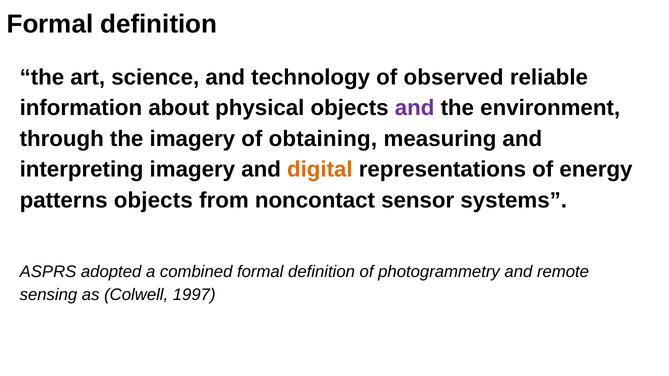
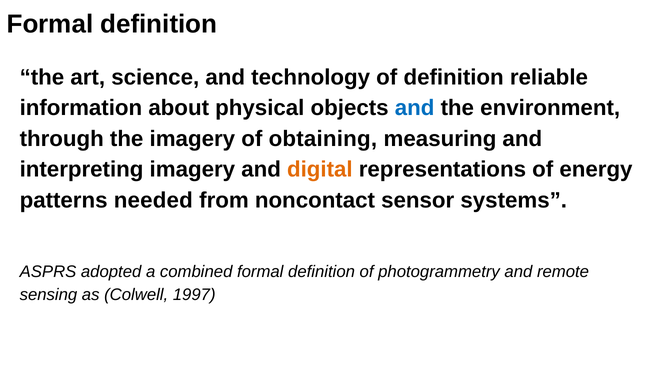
of observed: observed -> definition (454, 77)
and colour: purple -> blue (415, 108)
patterns objects: objects -> needed (153, 200)
